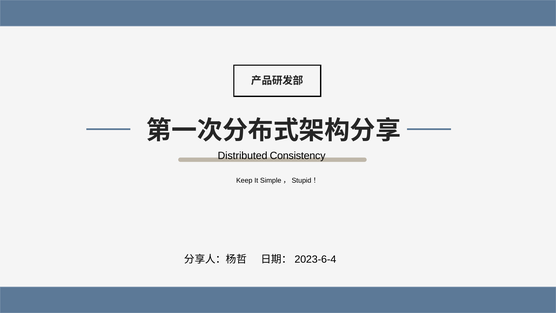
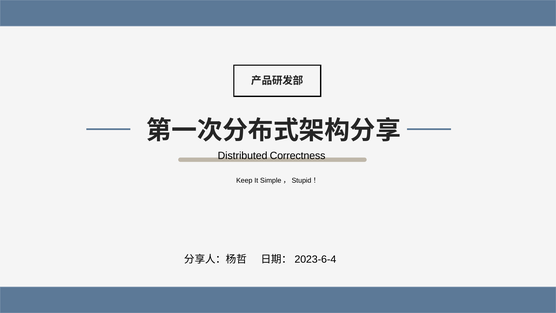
Consistency: Consistency -> Correctness (298, 156)
